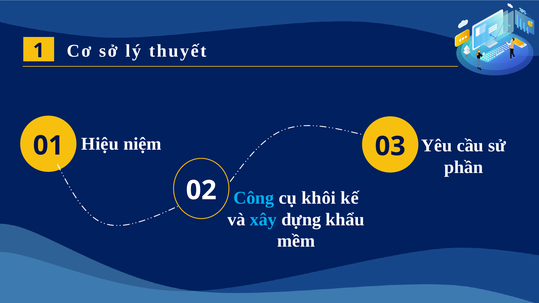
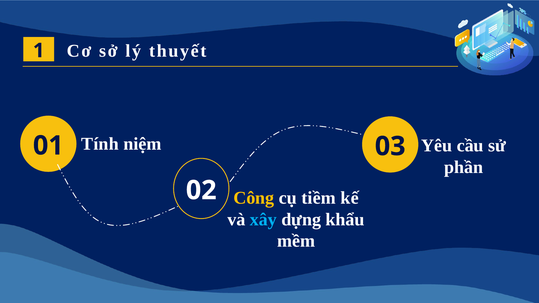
Hiệu: Hiệu -> Tính (100, 144)
Công colour: light blue -> yellow (254, 198)
khôi: khôi -> tiềm (319, 198)
